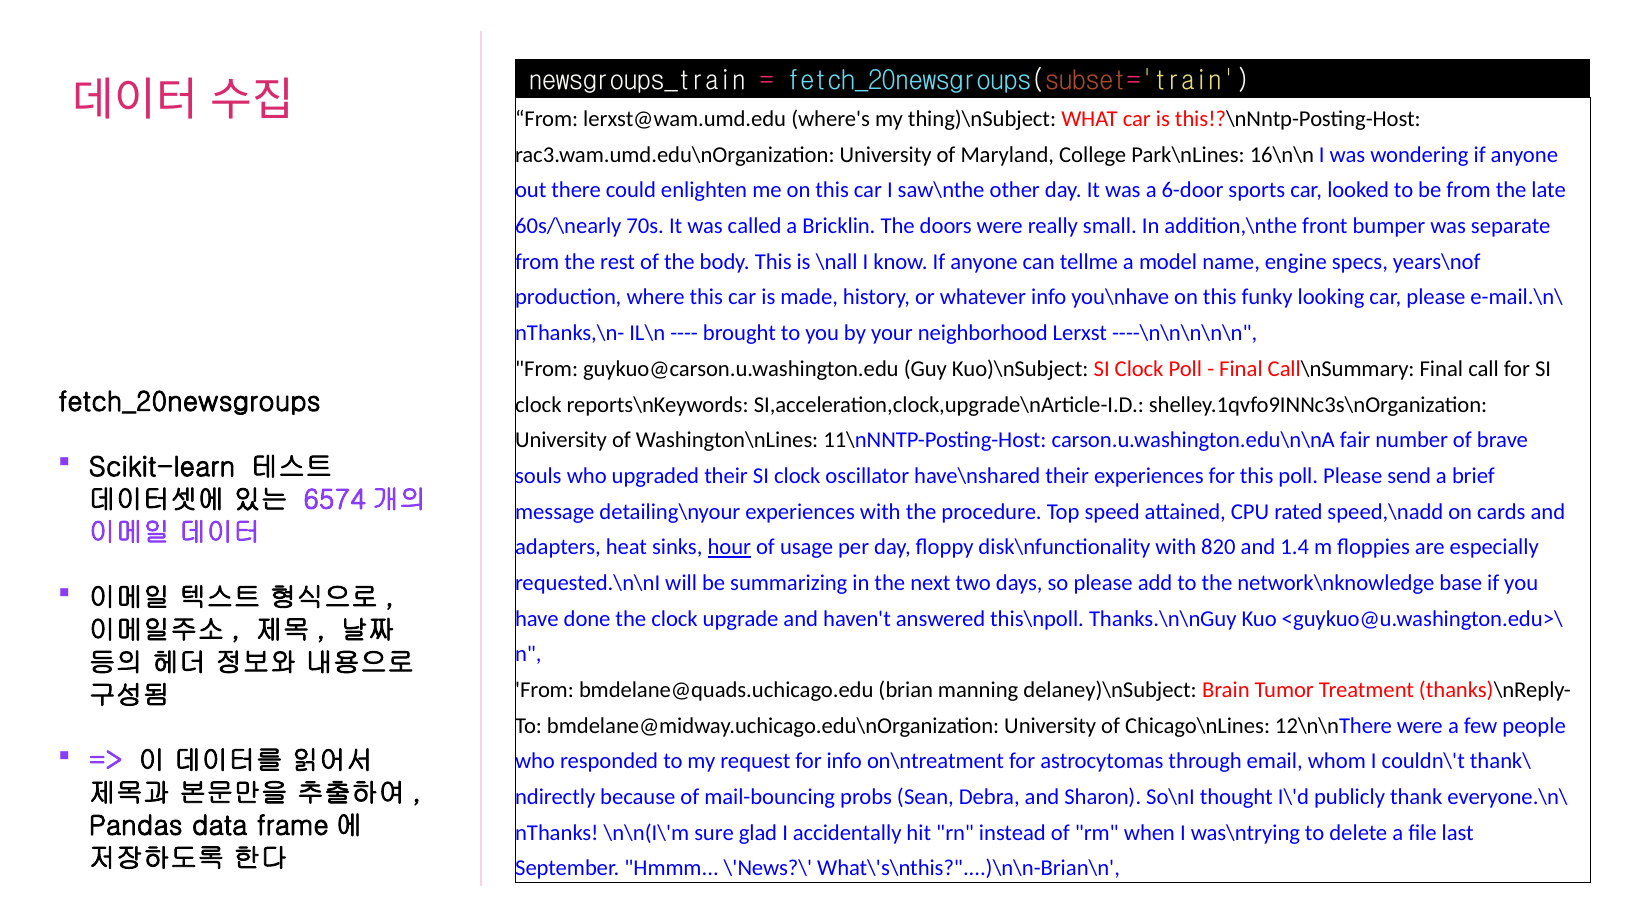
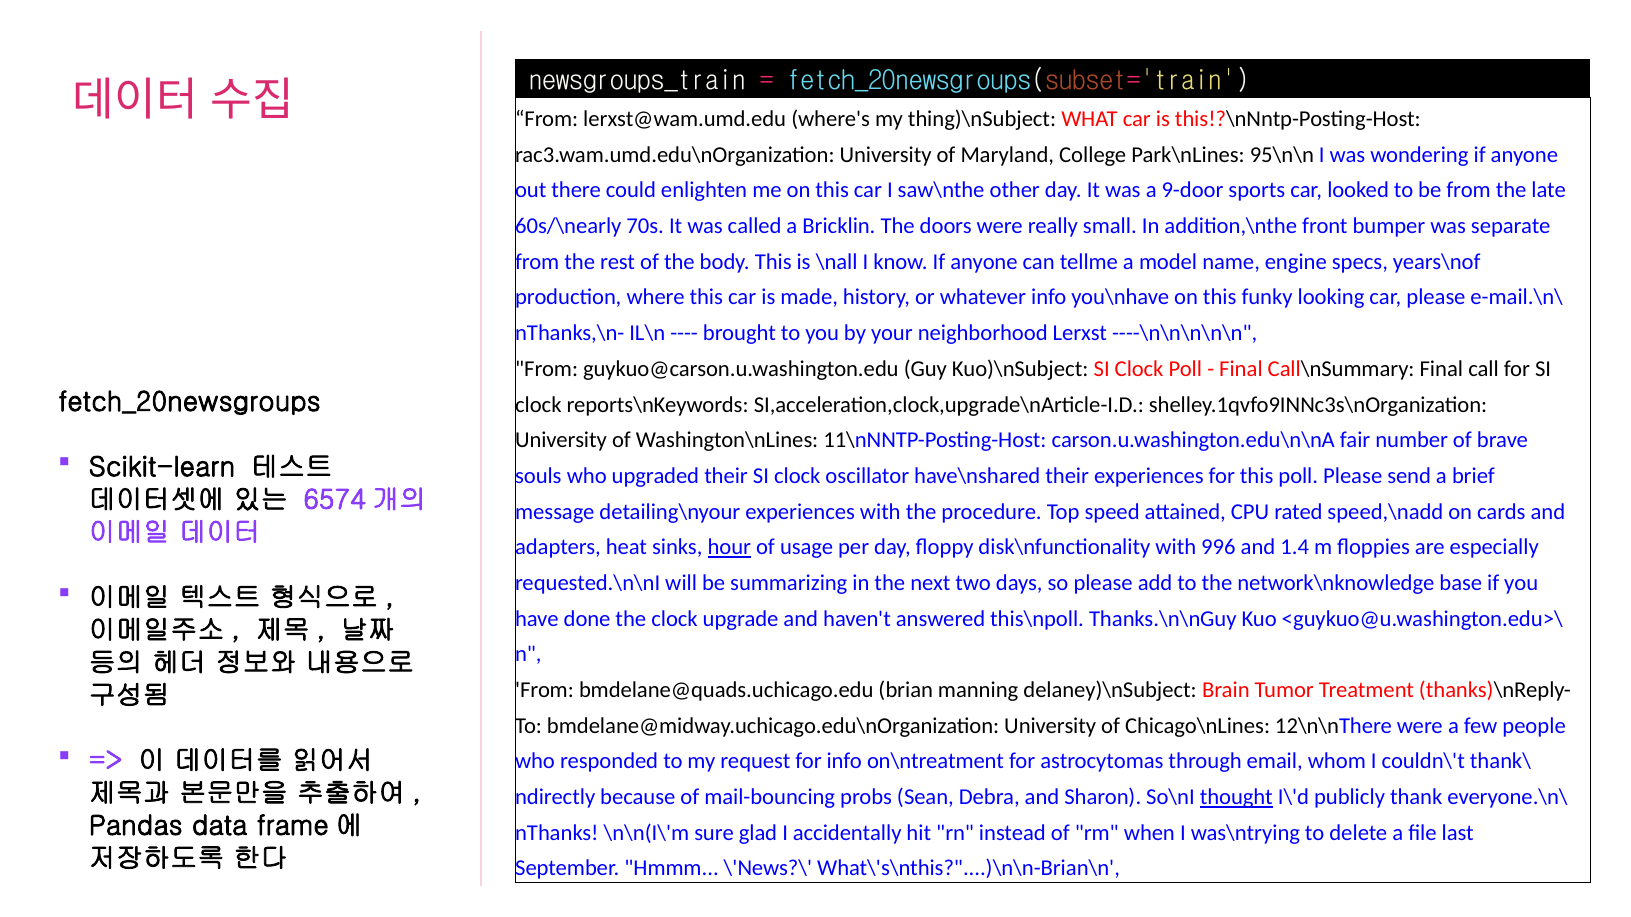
16\n\n: 16\n\n -> 95\n\n (1282, 155)
6-door: 6-door -> 9-door (1193, 191)
820: 820 -> 996 (1218, 548)
thought underline: none -> present (1236, 797)
